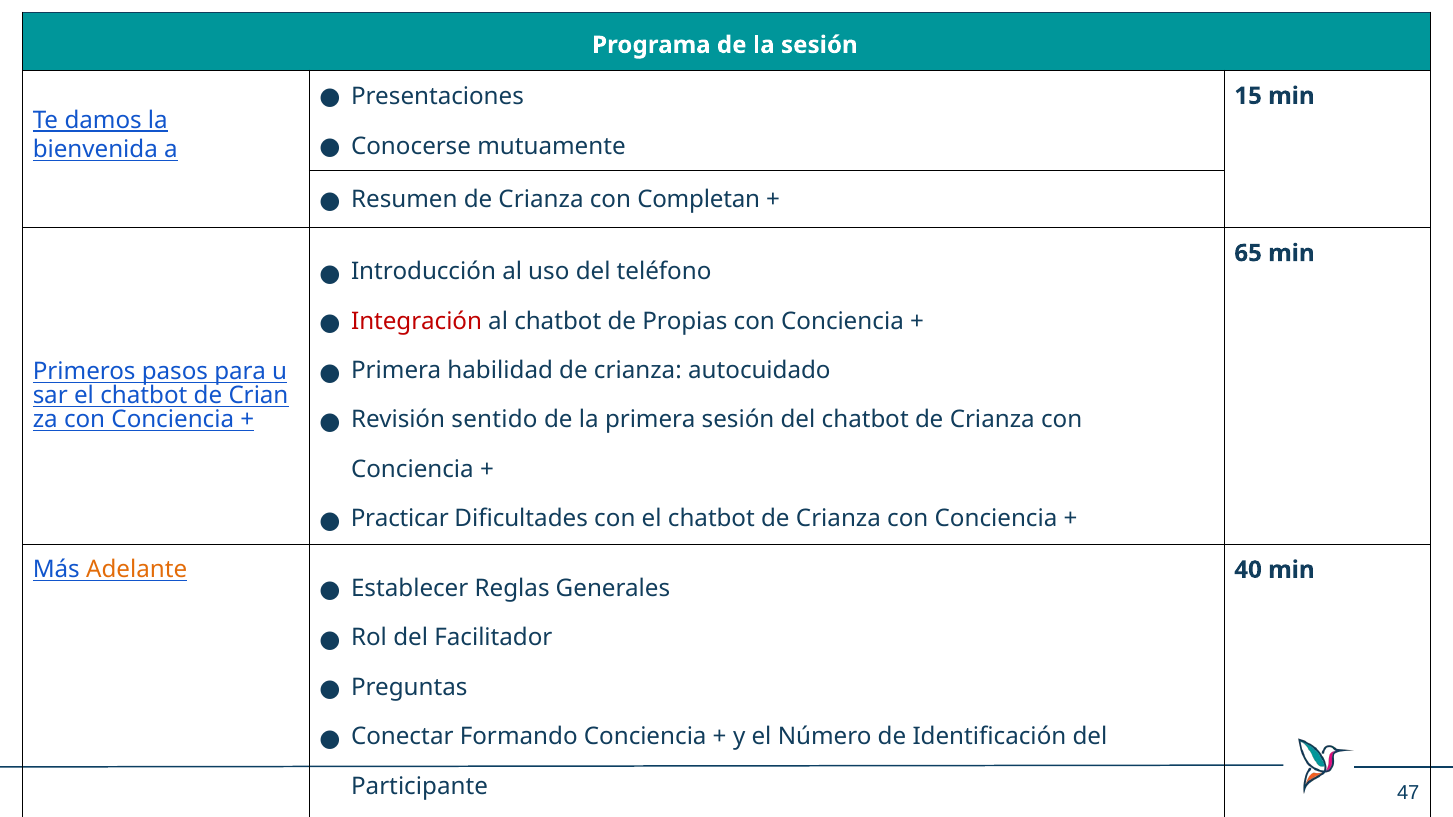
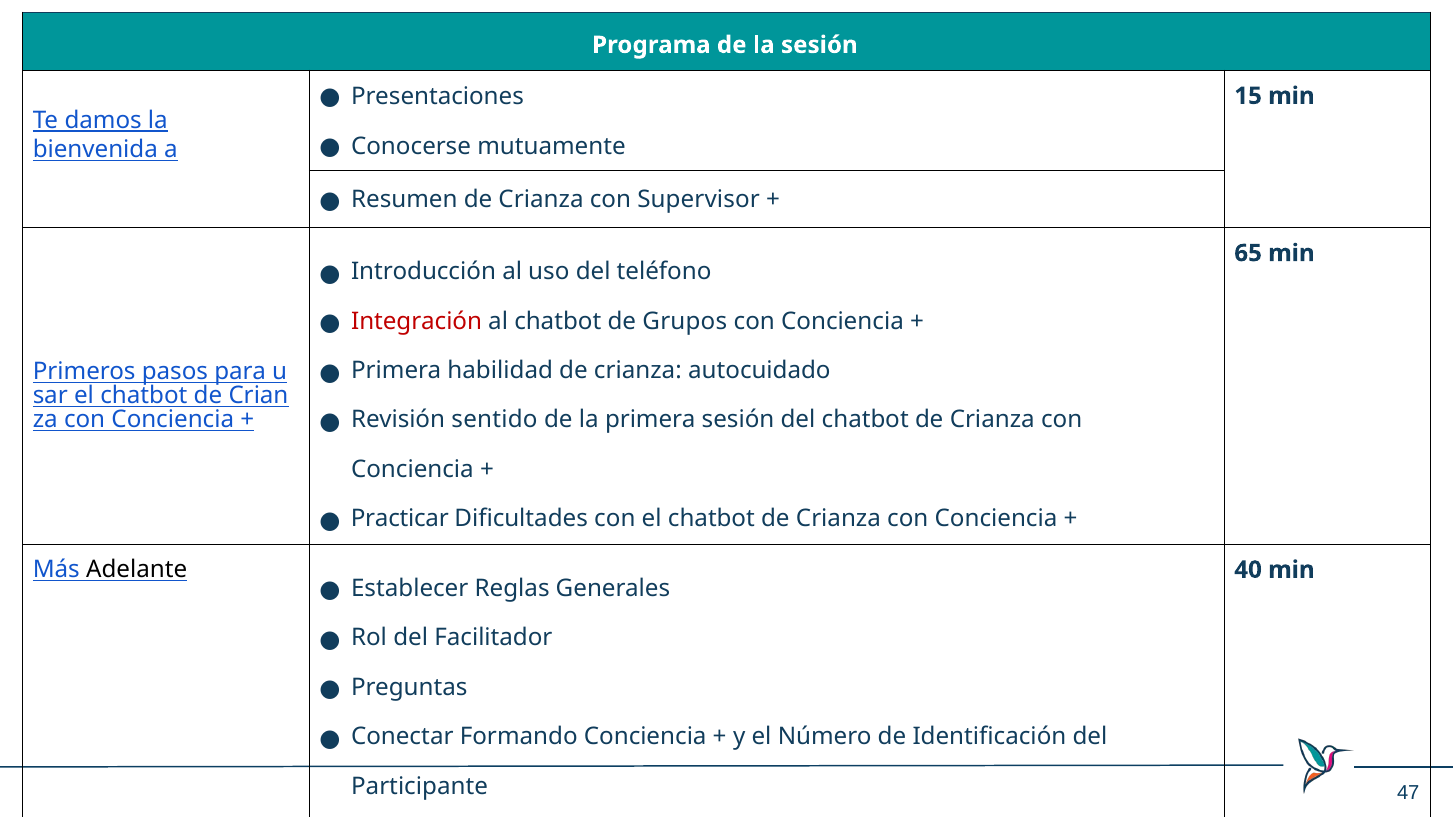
Completan: Completan -> Supervisor (699, 200)
Propias: Propias -> Grupos (685, 321)
Adelante colour: orange -> black (137, 570)
